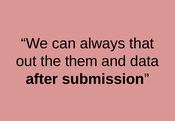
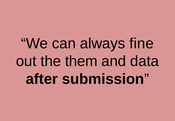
that: that -> fine (142, 44)
